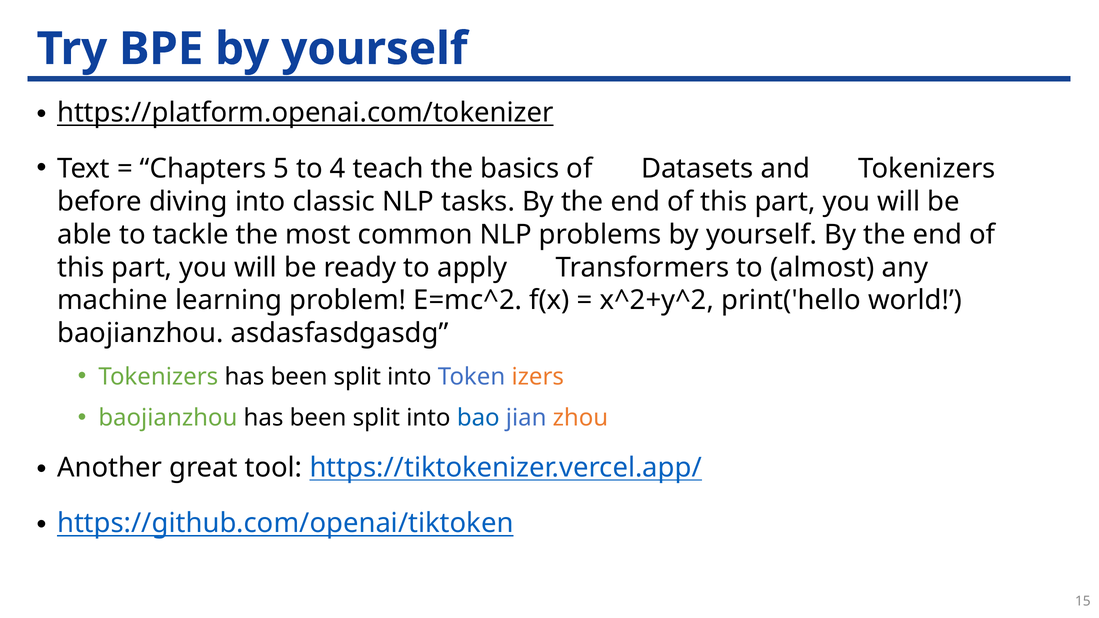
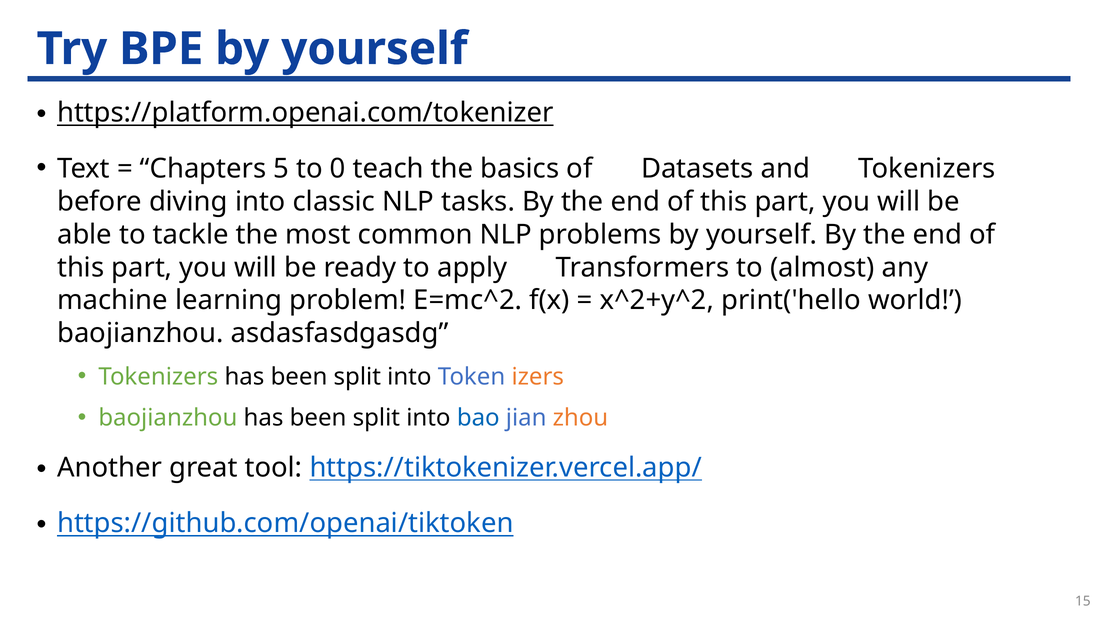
4: 4 -> 0 (338, 169)
